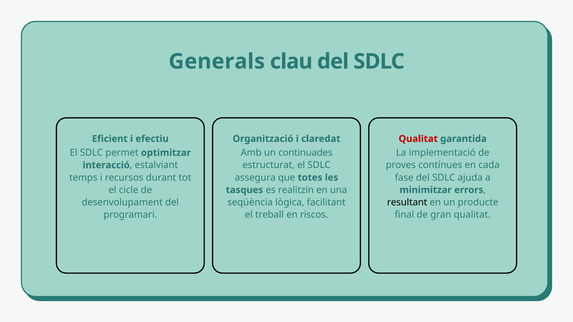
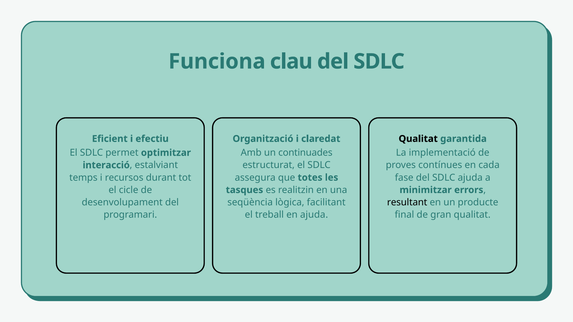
Generals: Generals -> Funciona (217, 62)
Qualitat colour: red -> black (418, 139)
en riscos: riscos -> ajuda (314, 215)
